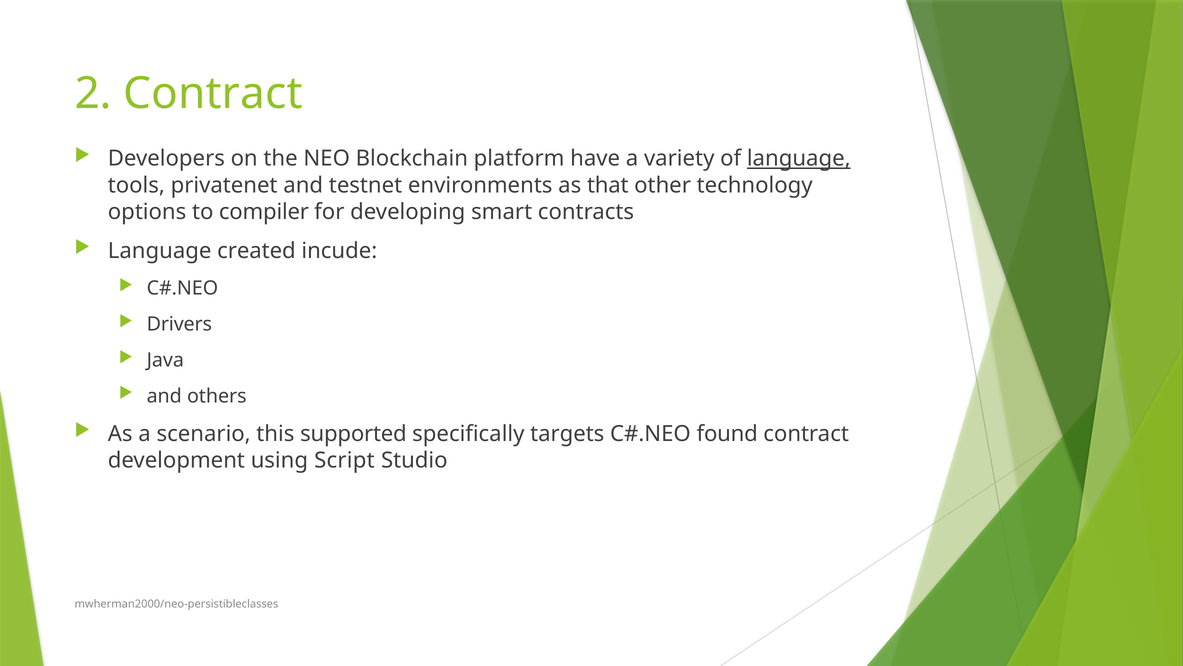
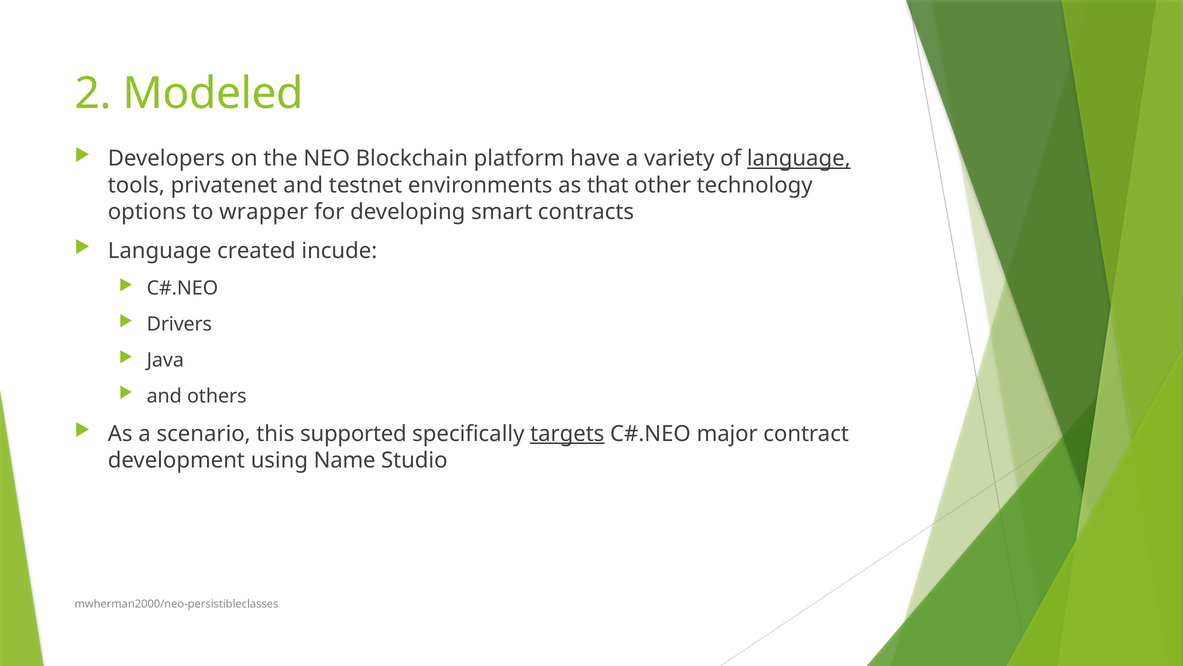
2 Contract: Contract -> Modeled (213, 93)
compiler: compiler -> wrapper (264, 212)
targets underline: none -> present (567, 433)
found: found -> major (727, 433)
Script: Script -> Name (345, 460)
